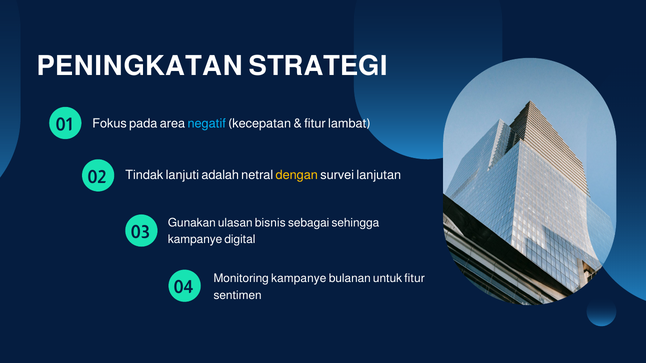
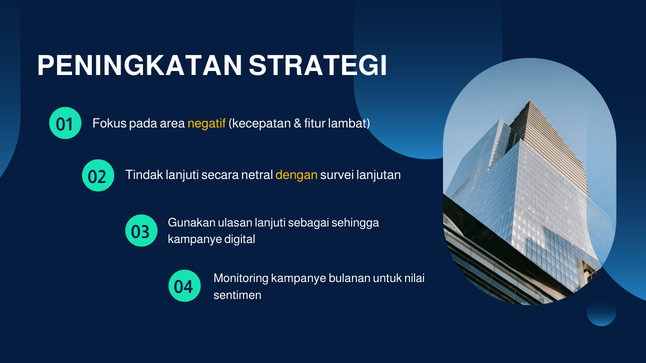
negatif colour: light blue -> yellow (207, 123)
adalah: adalah -> secara (220, 175)
ulasan bisnis: bisnis -> lanjuti (270, 223)
untuk fitur: fitur -> nilai (415, 279)
